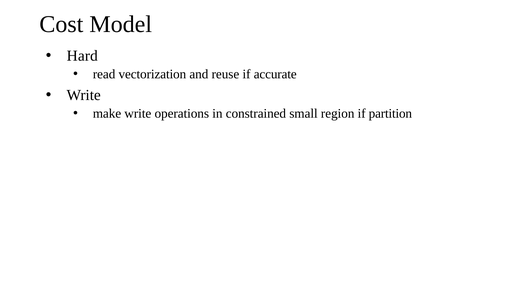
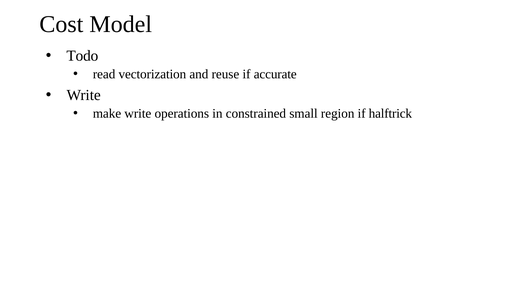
Hard: Hard -> Todo (82, 56)
partition: partition -> halftrick (390, 113)
